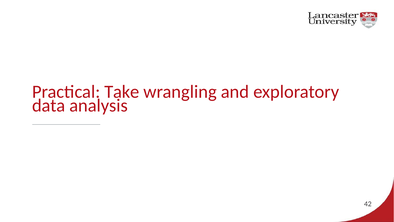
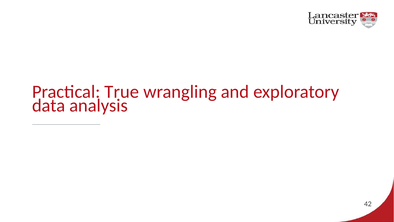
Take: Take -> True (122, 92)
